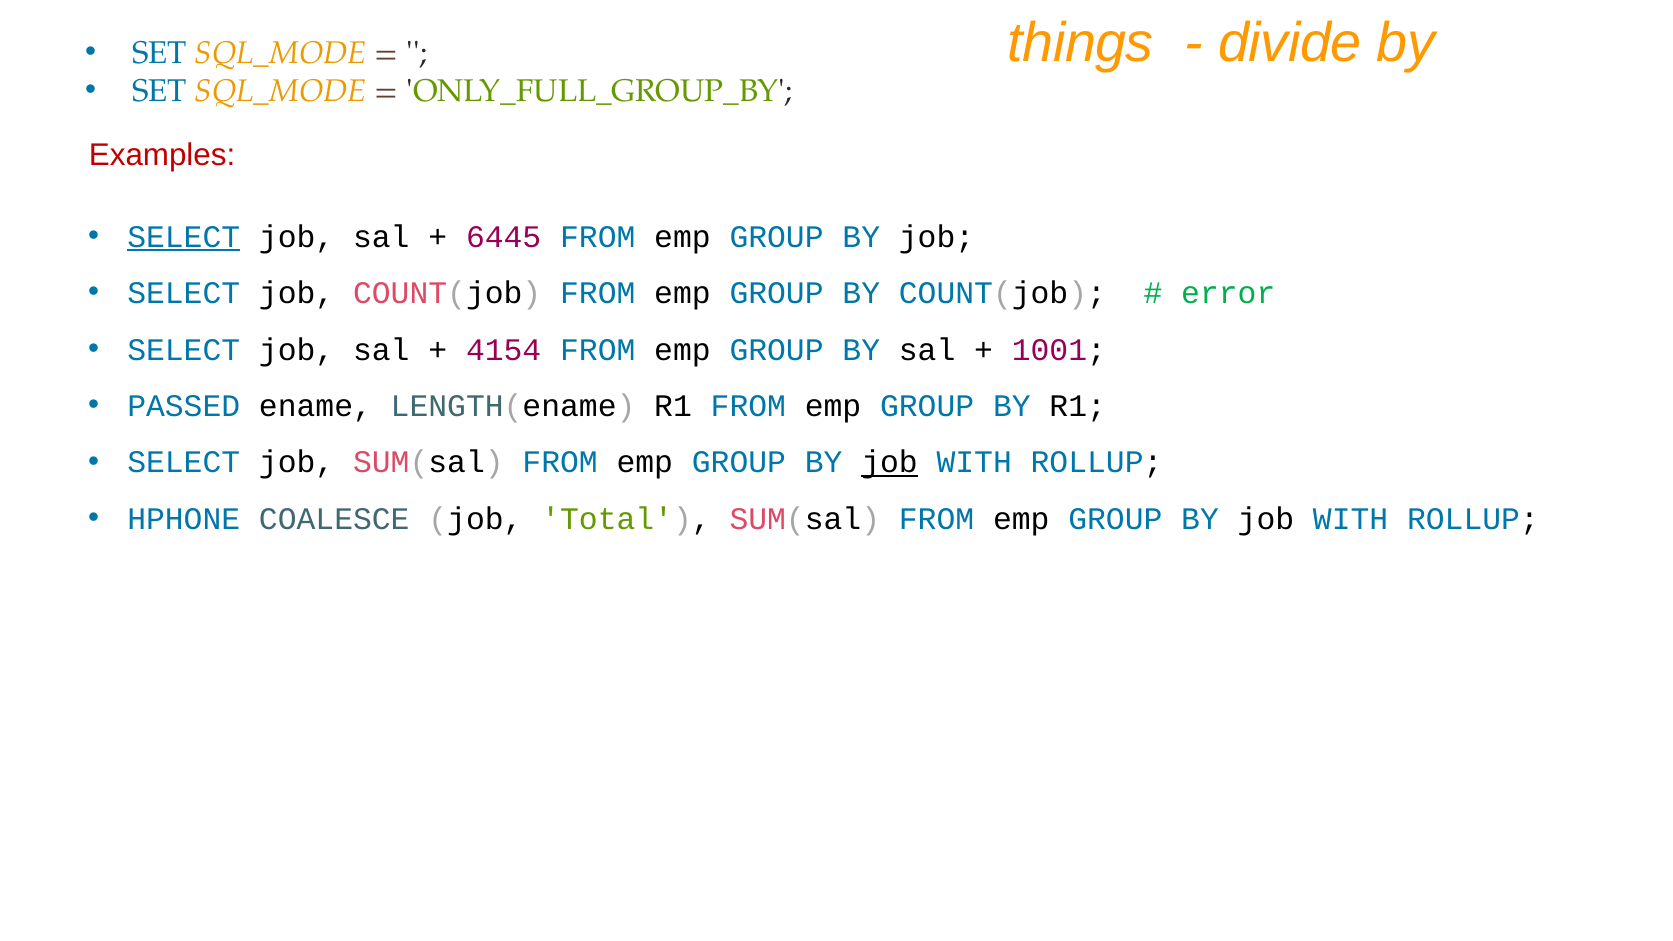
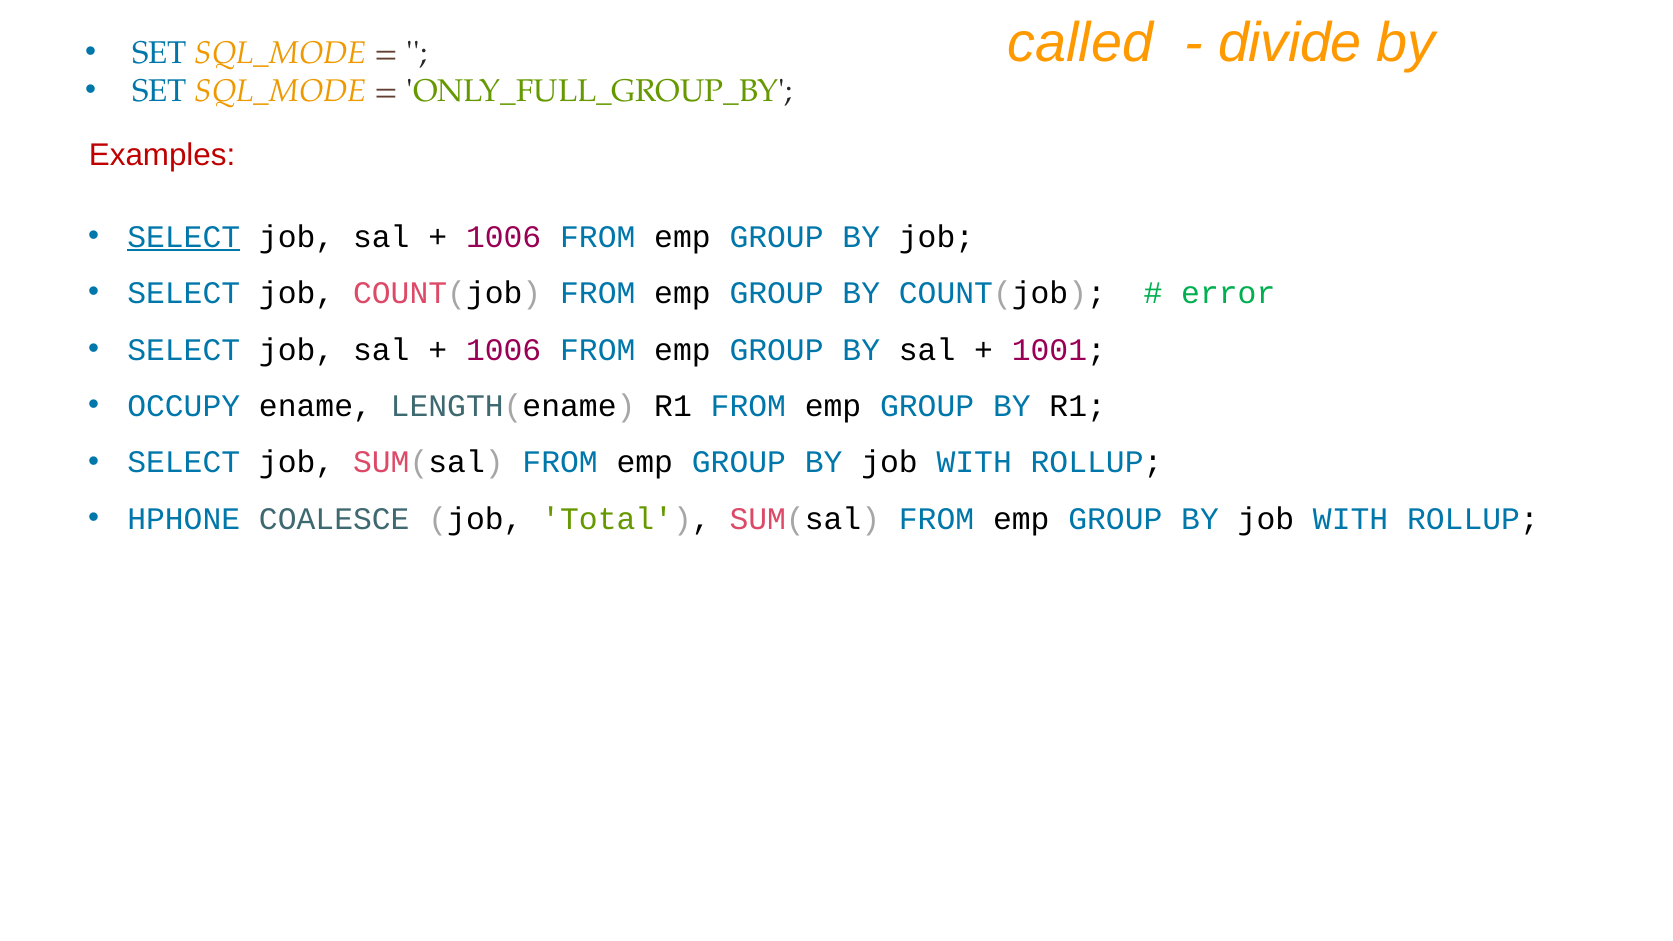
things: things -> called (1081, 44)
6445: 6445 -> 1006 (504, 237)
4154: 4154 -> 1006 (504, 350)
PASSED: PASSED -> OCCUPY (184, 406)
job underline: present -> none (890, 463)
